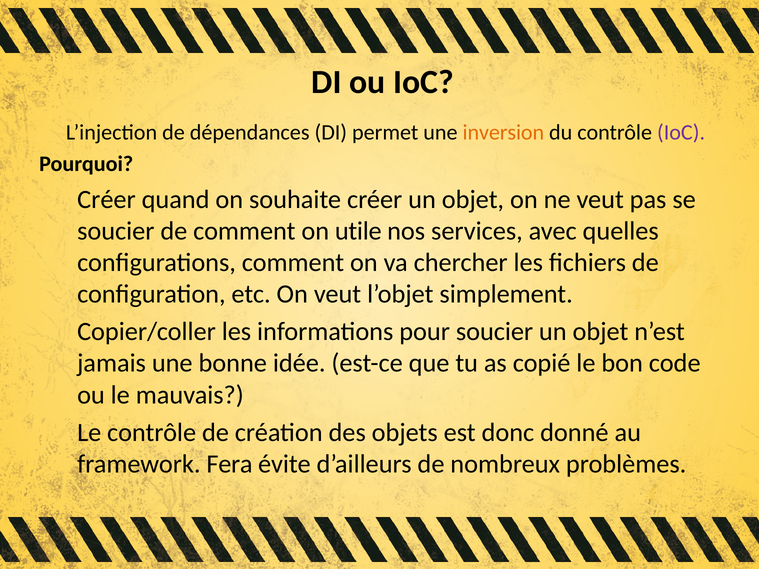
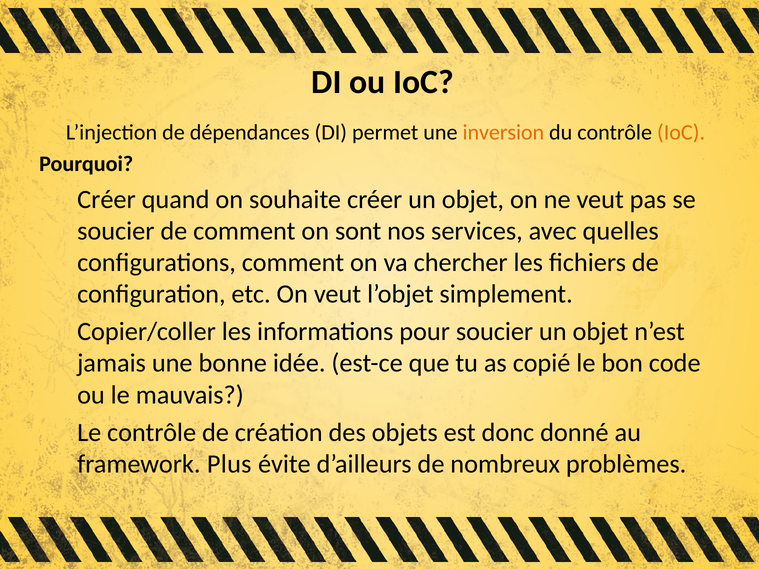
IoC colour: purple -> orange (681, 132)
utile: utile -> sont (358, 231)
Fera: Fera -> Plus (229, 464)
